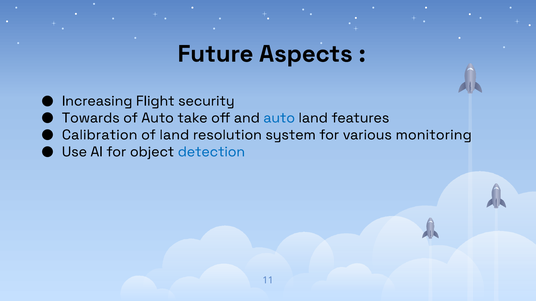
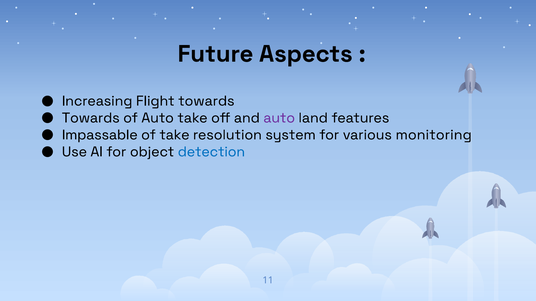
Flight security: security -> towards (206, 101)
auto colour: blue -> purple (279, 118)
Calibration: Calibration -> Impassable (100, 135)
of land: land -> take (174, 135)
